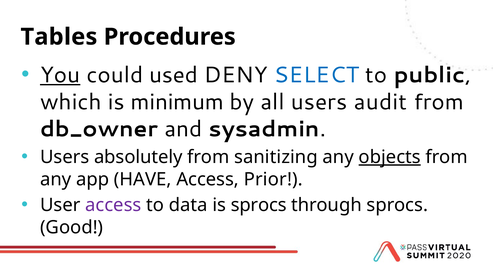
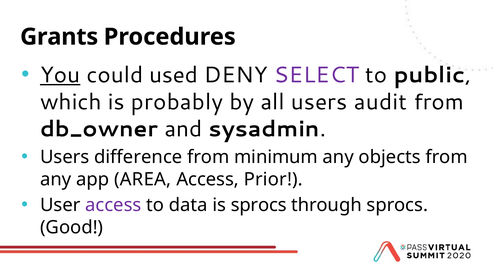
Tables: Tables -> Grants (59, 37)
SELECT colour: blue -> purple (317, 75)
minimum: minimum -> probably (177, 102)
absolutely: absolutely -> difference (138, 157)
sanitizing: sanitizing -> minimum (276, 157)
objects underline: present -> none (390, 157)
HAVE: HAVE -> AREA (143, 179)
